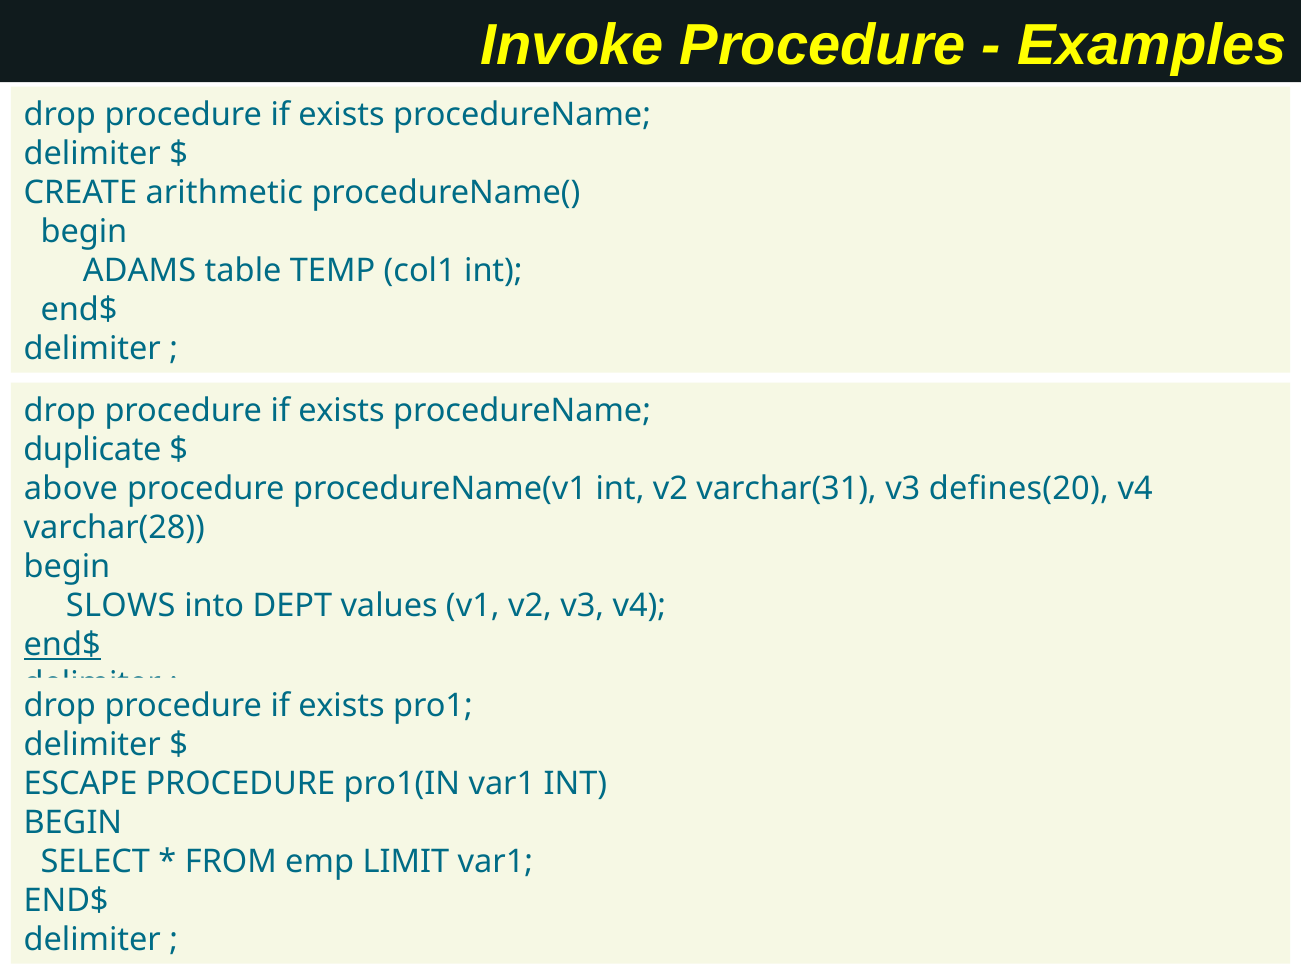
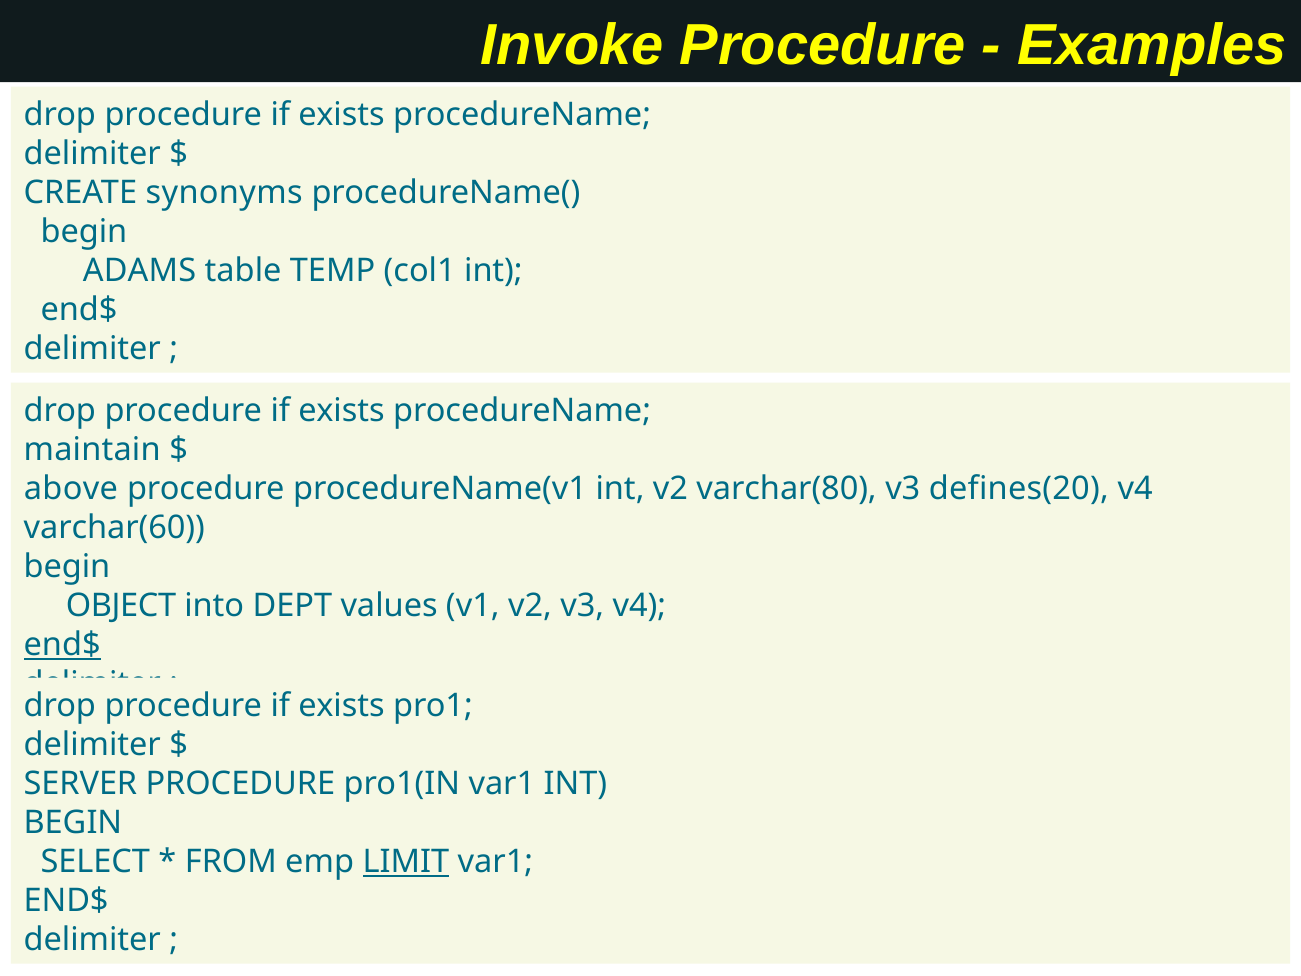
arithmetic: arithmetic -> synonyms (224, 193)
duplicate: duplicate -> maintain (92, 450)
varchar(31: varchar(31 -> varchar(80 (787, 489)
varchar(28: varchar(28 -> varchar(60 (114, 528)
SLOWS: SLOWS -> OBJECT (121, 606)
ESCAPE: ESCAPE -> SERVER (80, 784)
LIMIT underline: none -> present (406, 862)
